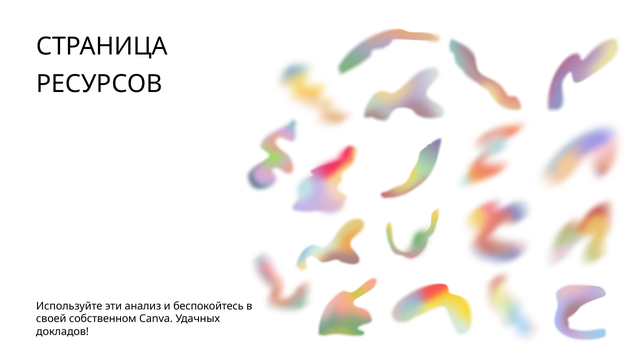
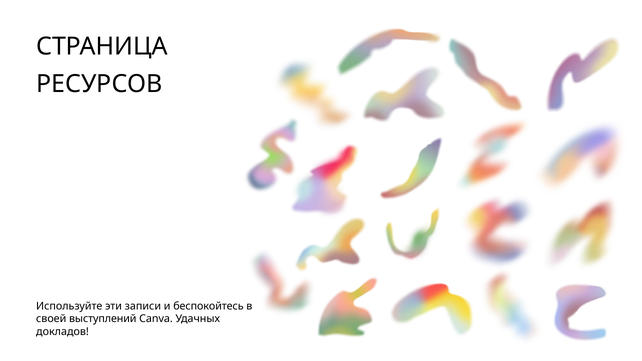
анализ: анализ -> записи (143, 306)
собственном: собственном -> выступлений (103, 319)
